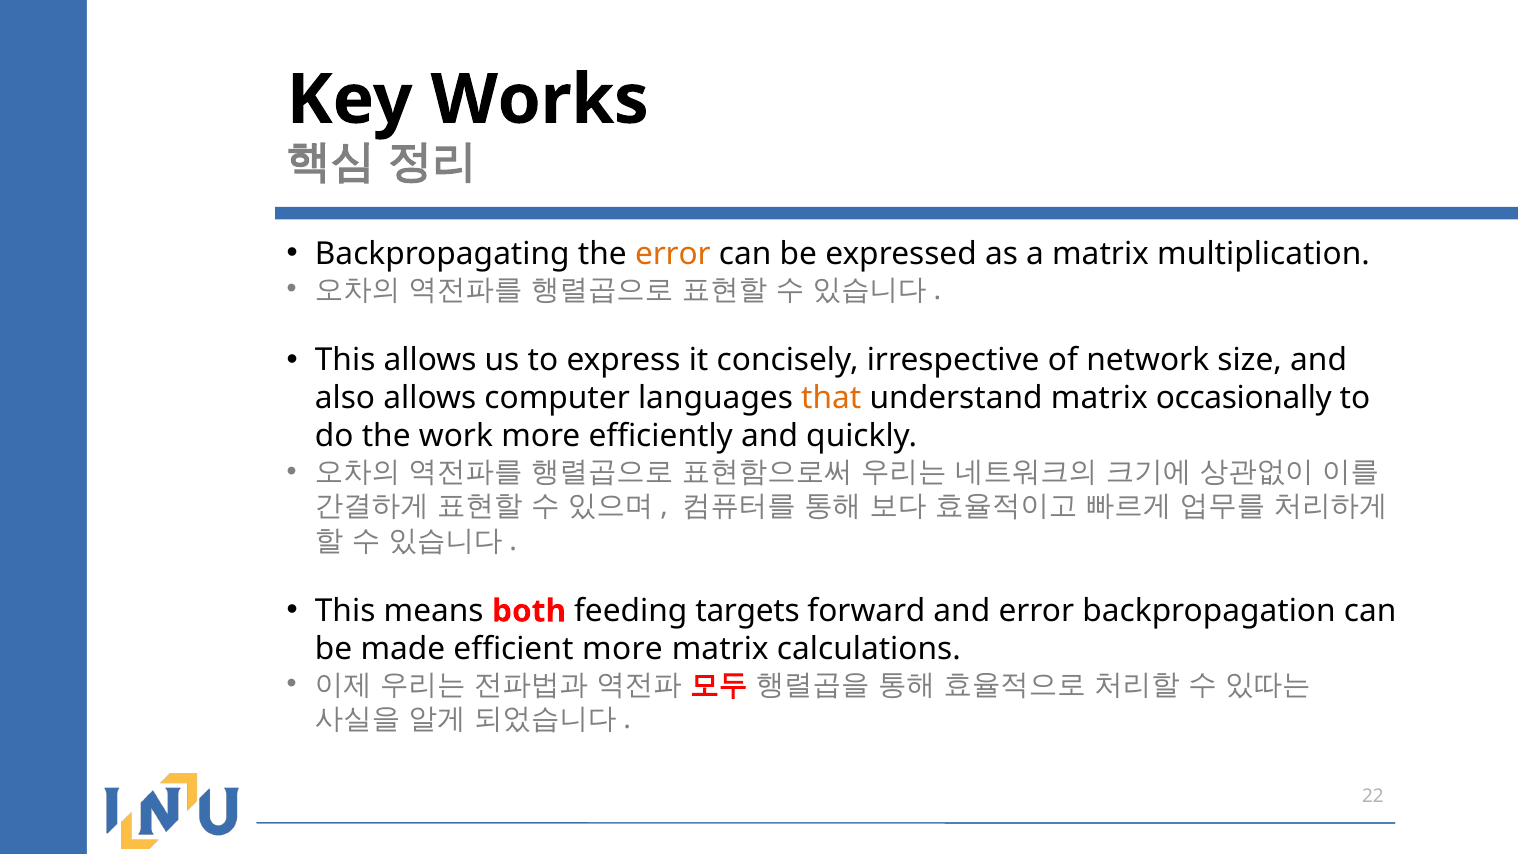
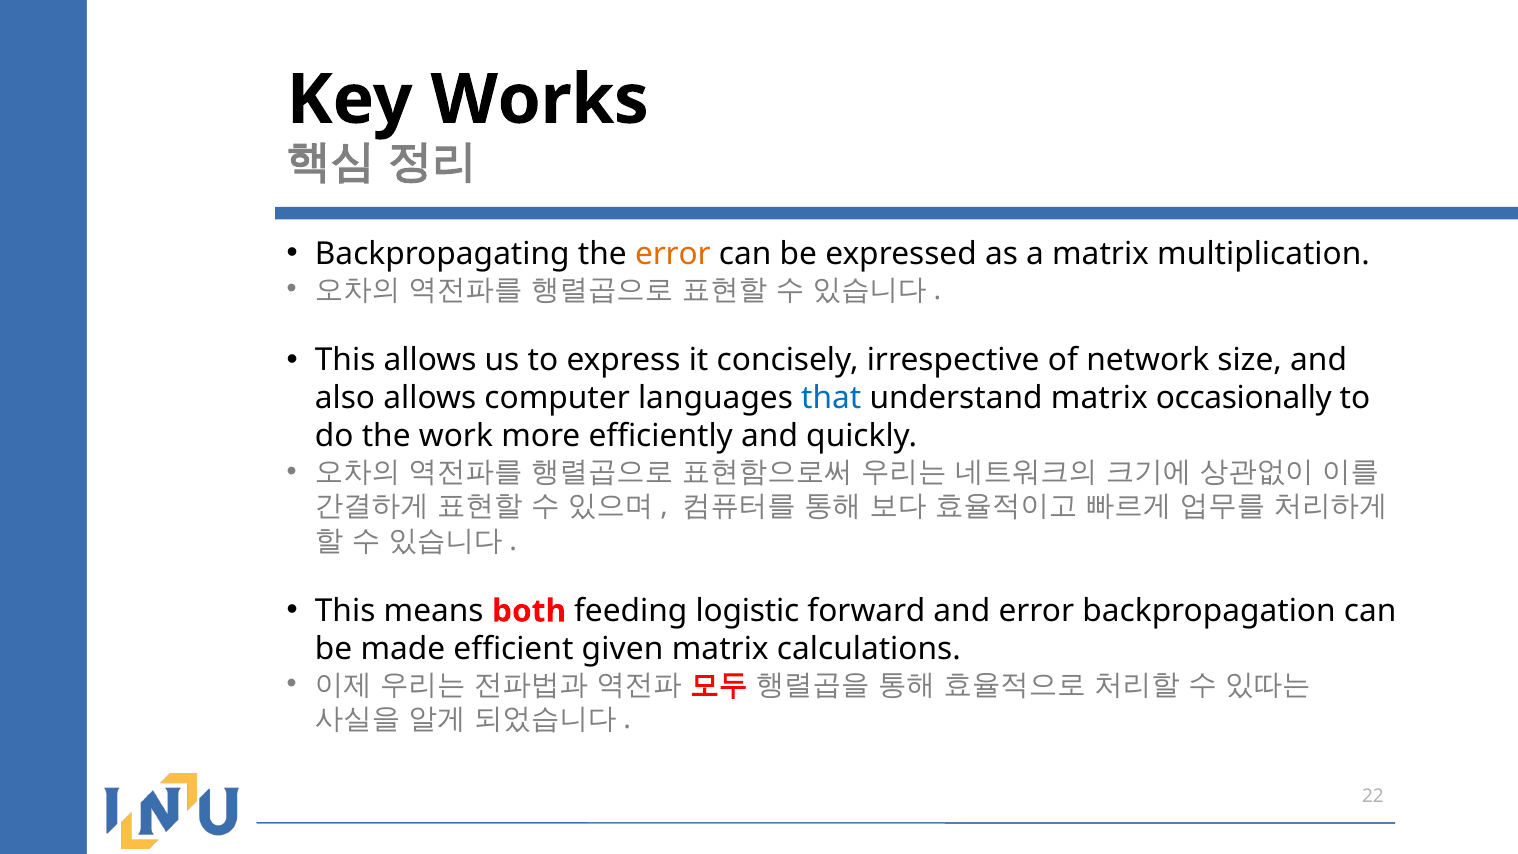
that colour: orange -> blue (831, 398)
targets: targets -> logistic (747, 611)
efficient more: more -> given (623, 649)
